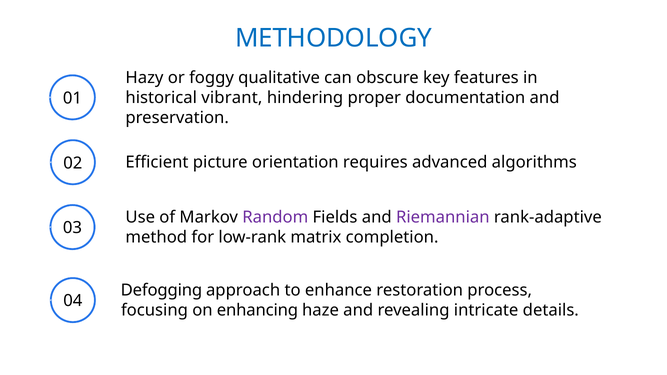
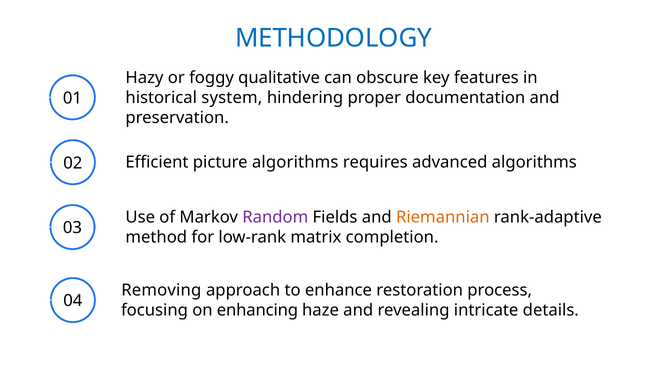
vibrant: vibrant -> system (232, 98)
picture orientation: orientation -> algorithms (295, 163)
Riemannian colour: purple -> orange (443, 218)
Defogging: Defogging -> Removing (161, 291)
